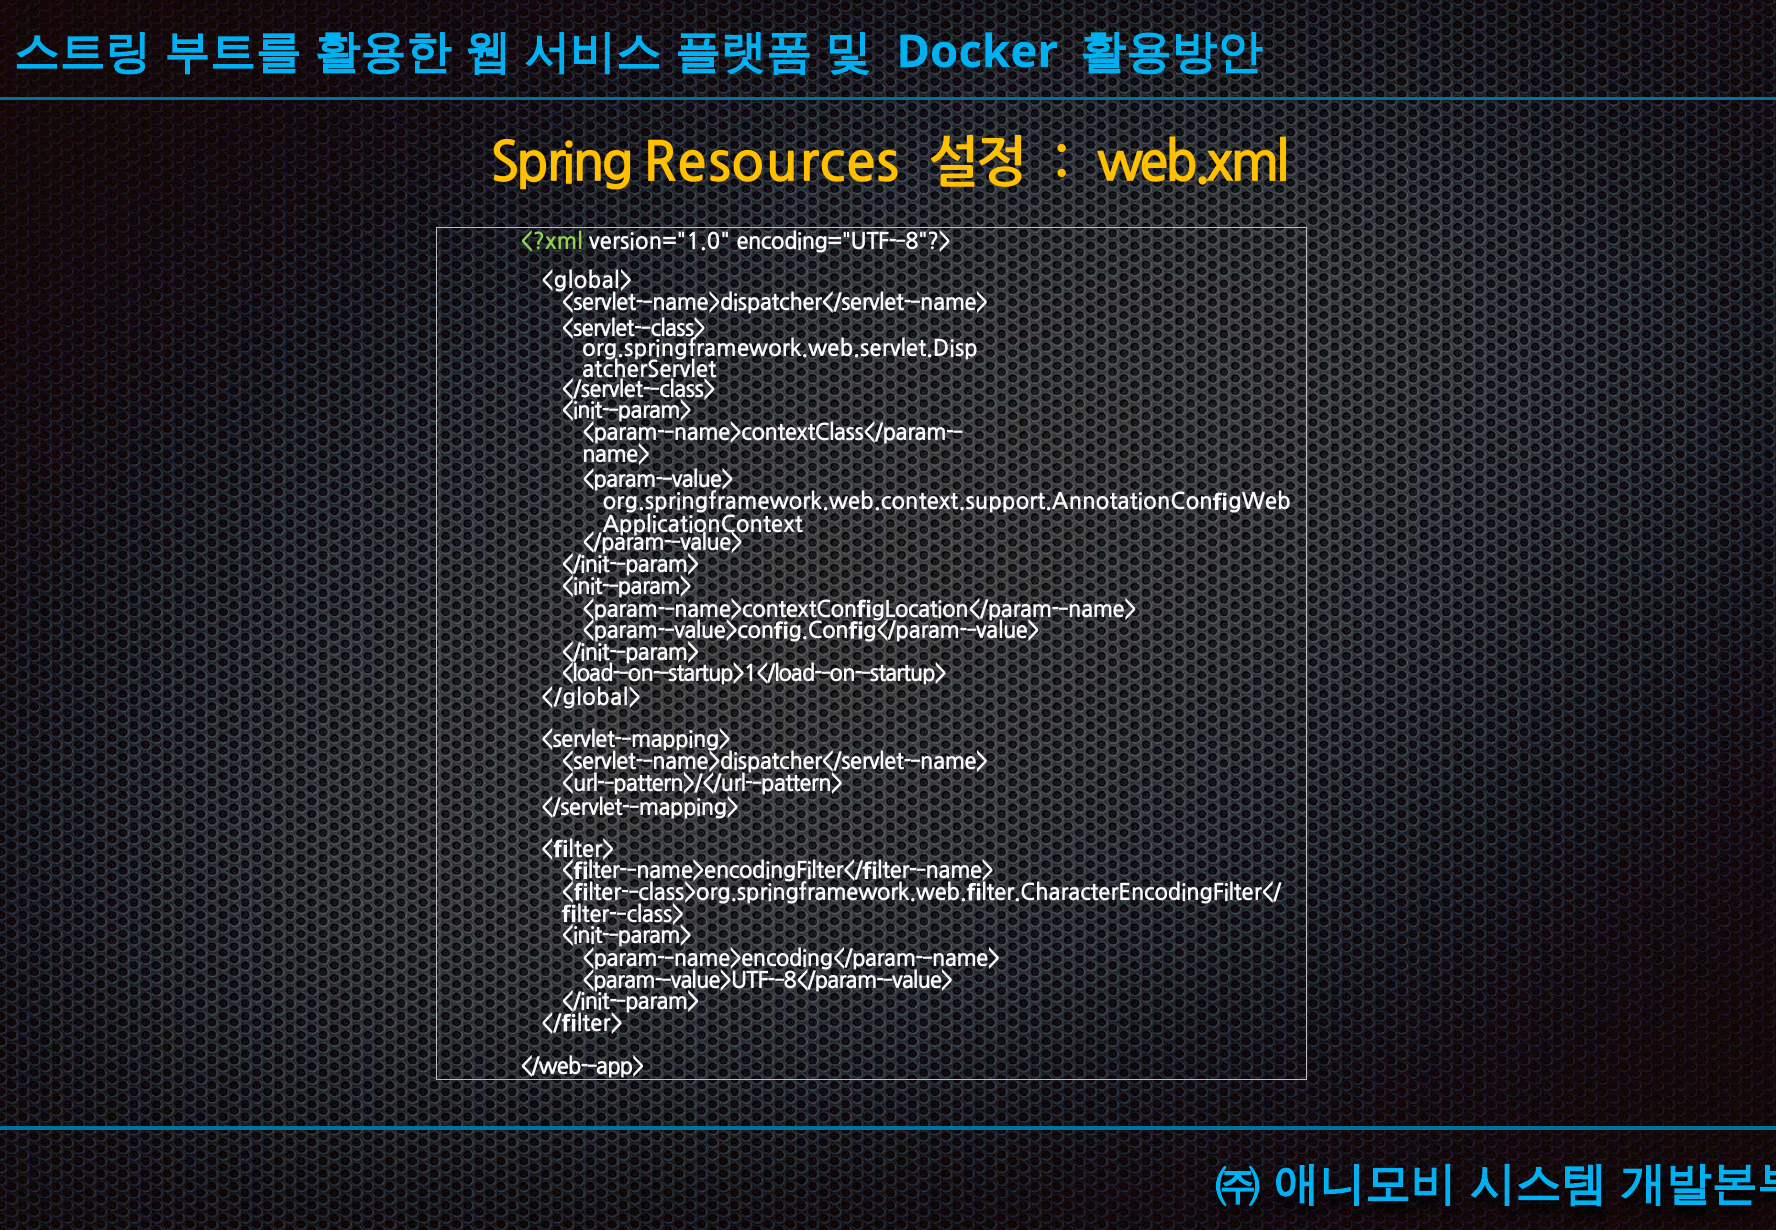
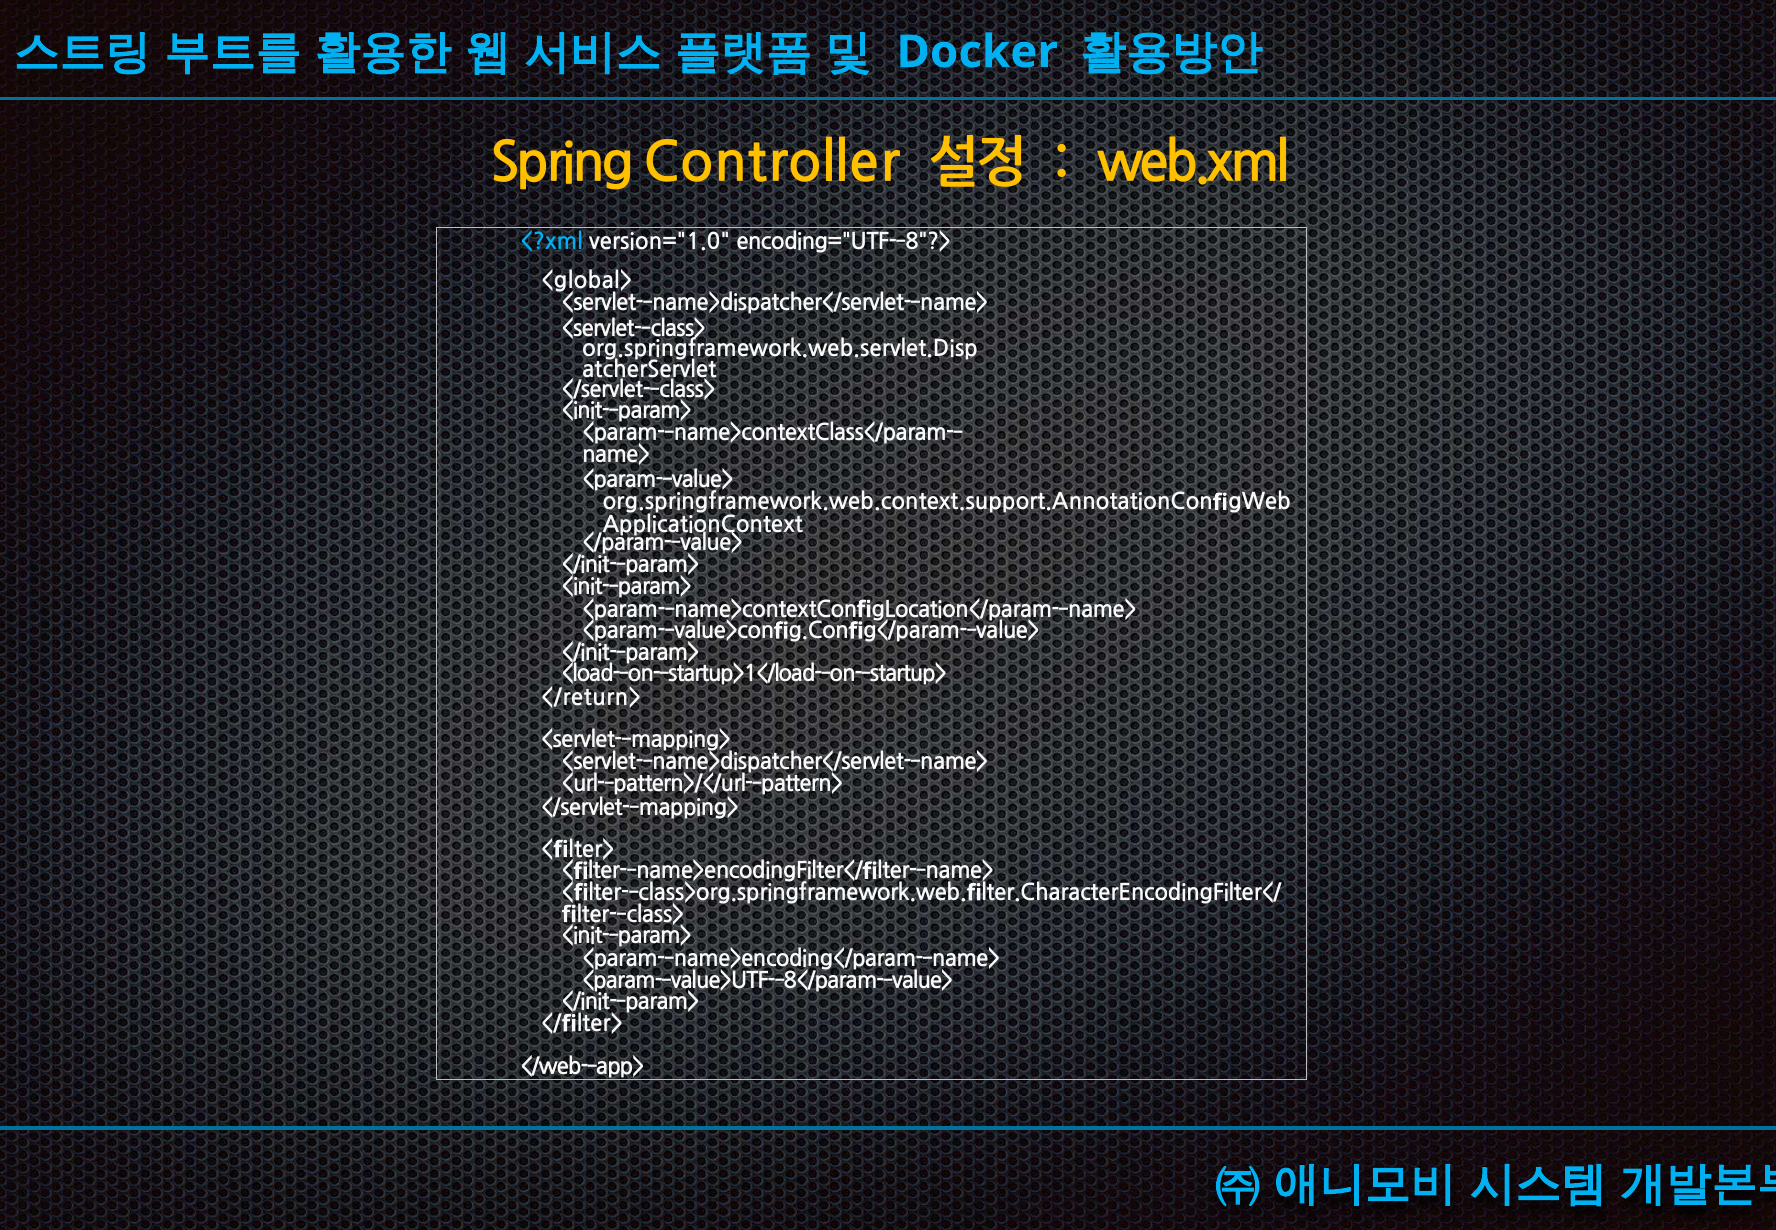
Resources: Resources -> Controller (772, 164)
<?xml colour: light green -> light blue (552, 241)
</global>: </global> -> </return> (591, 698)
